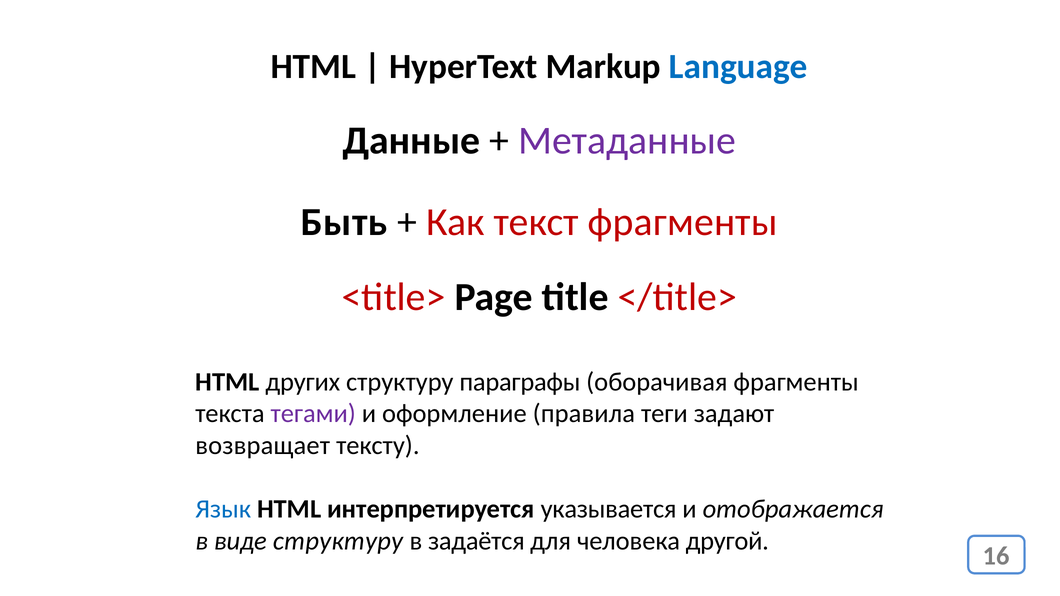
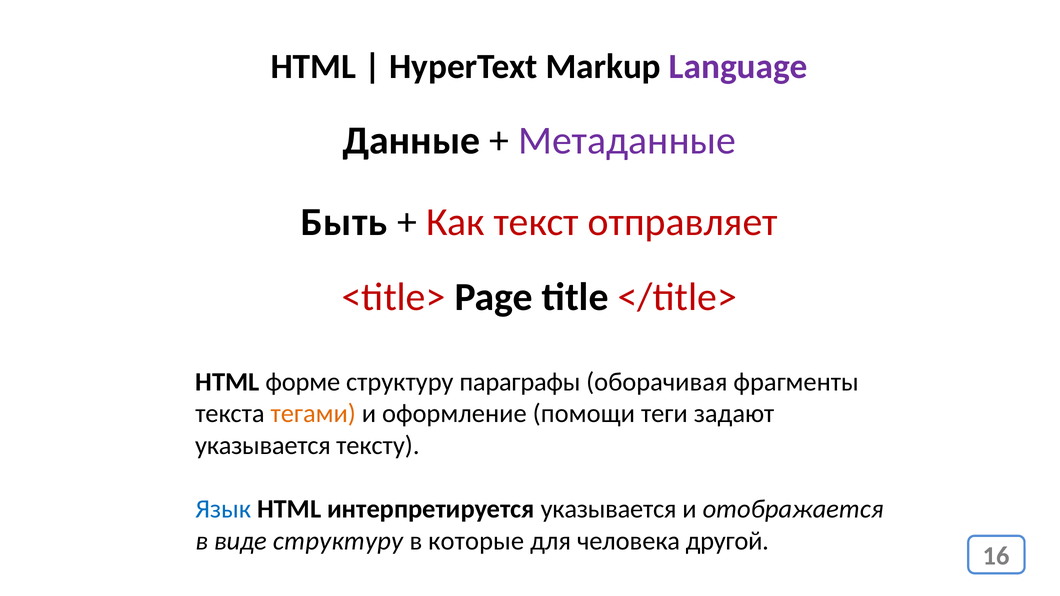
Language colour: blue -> purple (738, 67)
текст фрагменты: фрагменты -> отправляет (683, 222)
других: других -> форме (303, 382)
тегами colour: purple -> orange (313, 414)
правила: правила -> помощи (584, 414)
возвращает: возвращает -> указывается (263, 446)
задаётся: задаётся -> которые (476, 541)
